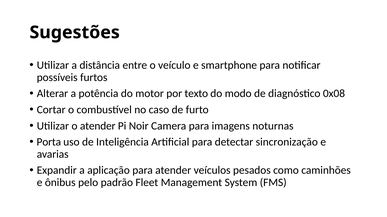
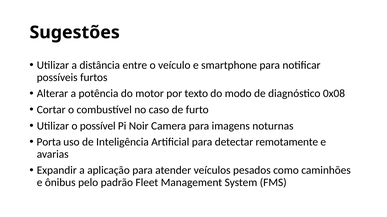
o atender: atender -> possível (98, 126)
sincronização: sincronização -> remotamente (287, 142)
